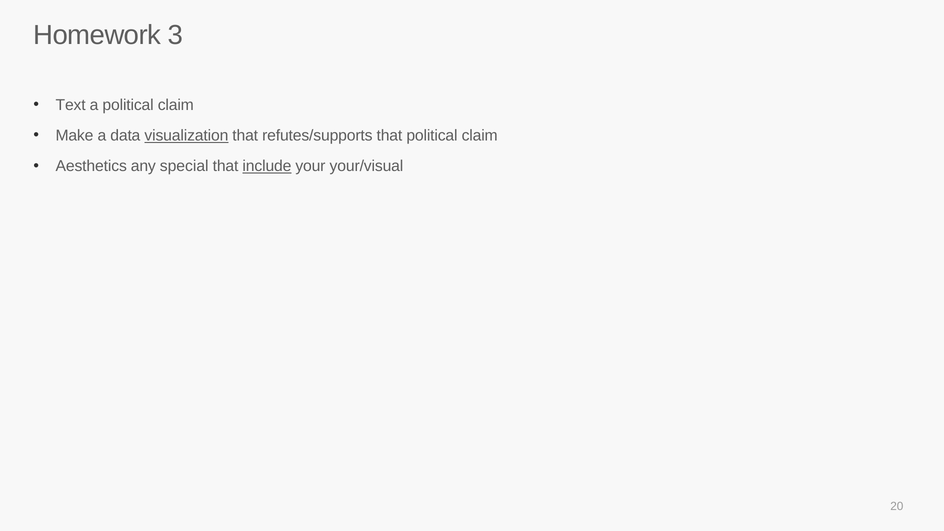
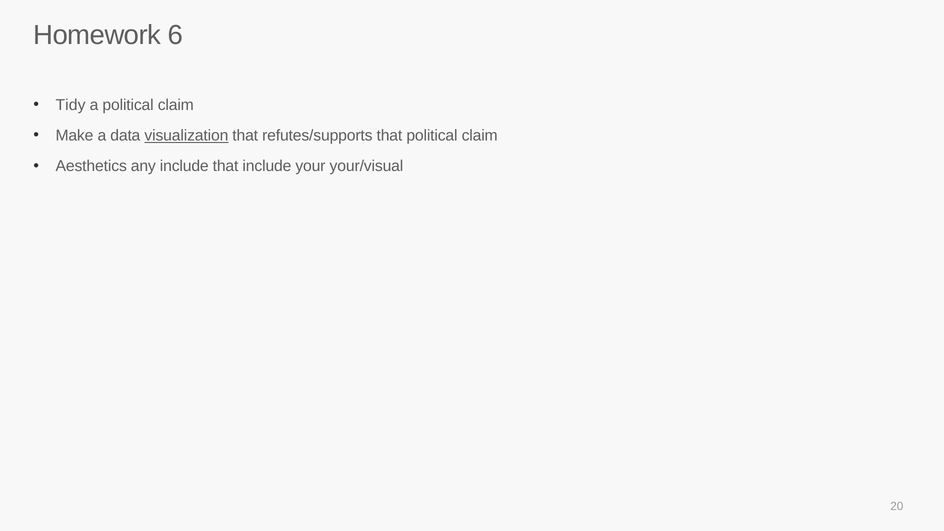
3: 3 -> 6 (175, 35)
Text: Text -> Tidy (71, 105)
any special: special -> include (184, 166)
include underline: present -> none (267, 166)
